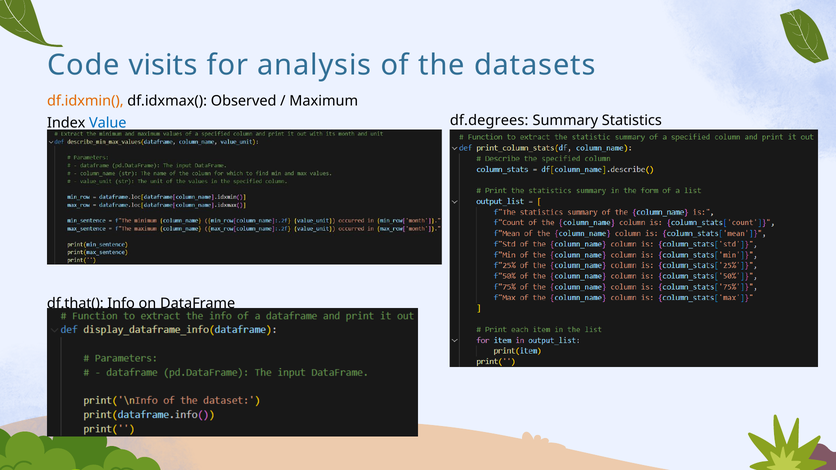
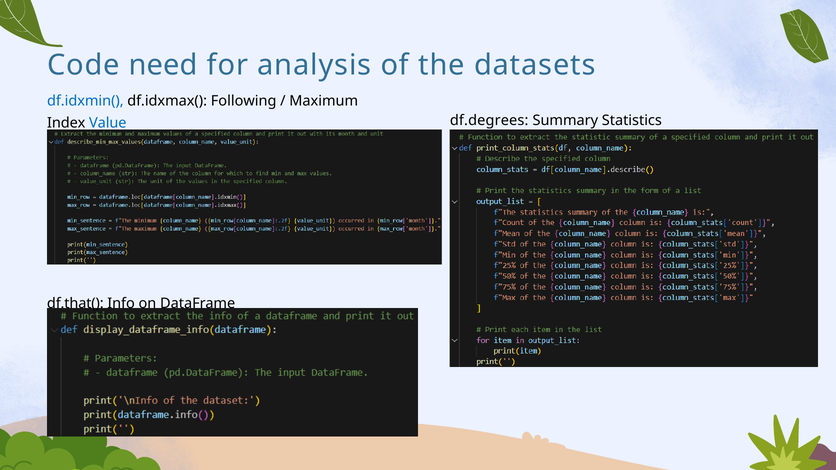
visits: visits -> need (163, 65)
df.idxmin( colour: orange -> blue (85, 101)
Observed: Observed -> Following (244, 101)
